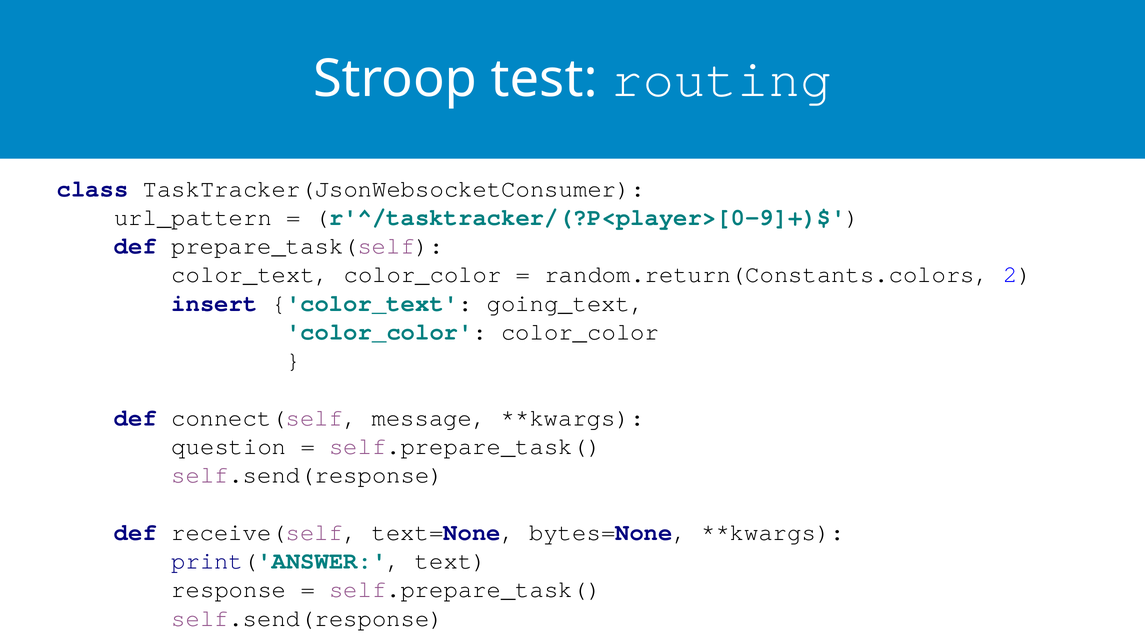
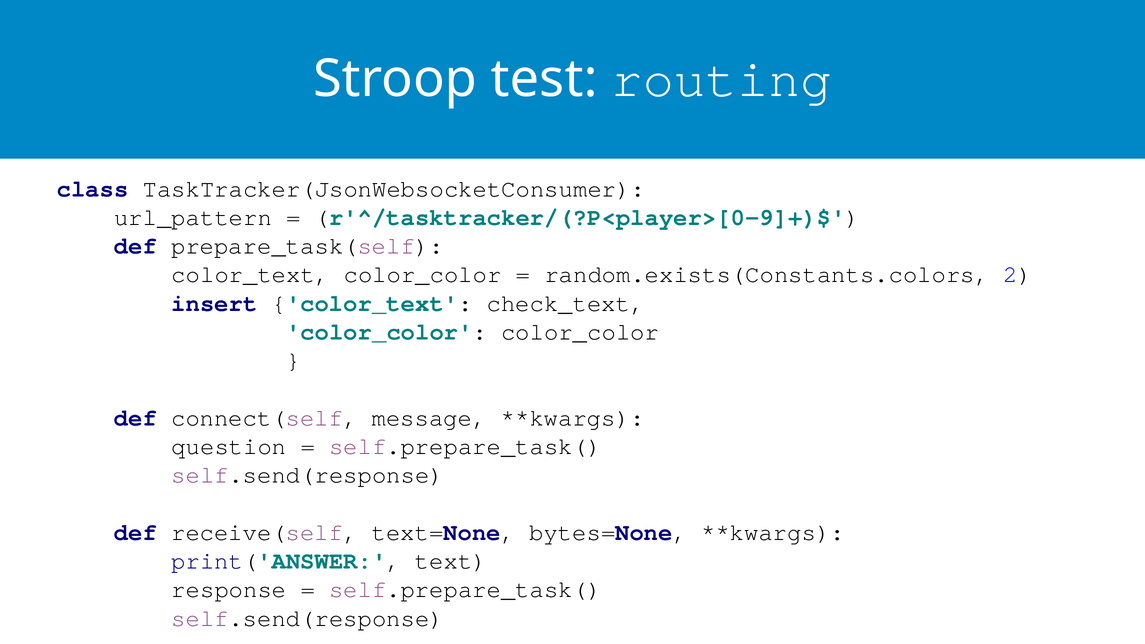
random.return(Constants.colors: random.return(Constants.colors -> random.exists(Constants.colors (767, 275)
going_text: going_text -> check_text (566, 303)
